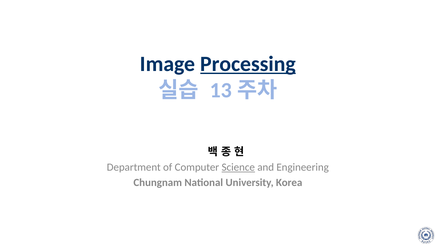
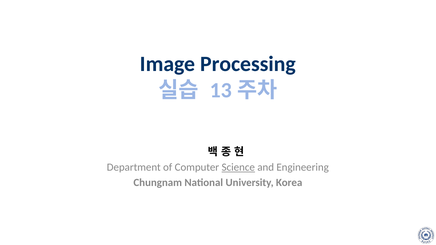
Processing underline: present -> none (248, 64)
